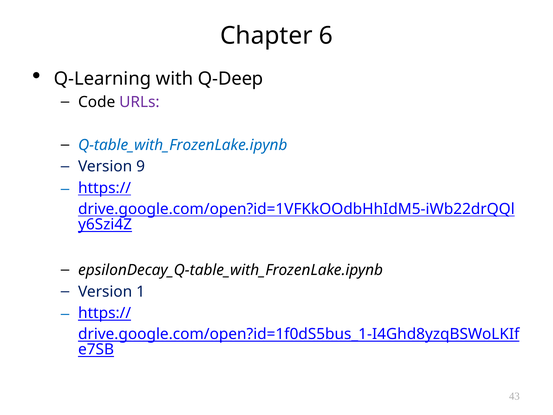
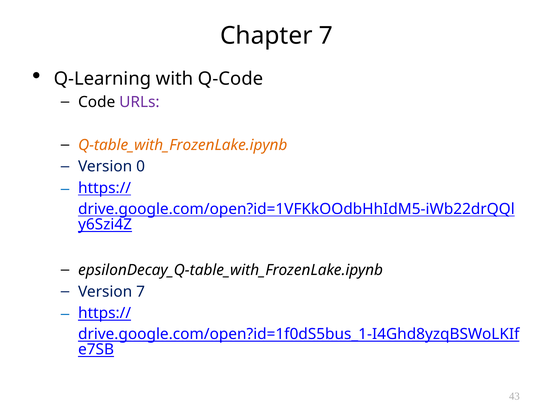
Chapter 6: 6 -> 7 (326, 36)
Q-Deep: Q-Deep -> Q-Code (231, 79)
Q-table_with_FrozenLake.ipynb colour: blue -> orange (183, 145)
9: 9 -> 0 (141, 166)
Version 1: 1 -> 7 (141, 291)
